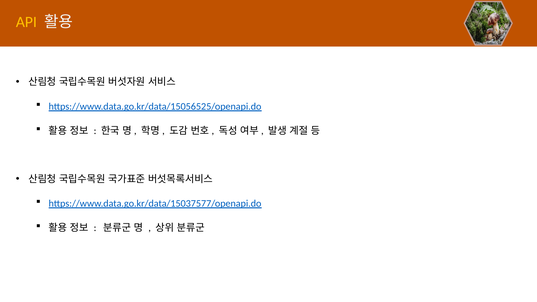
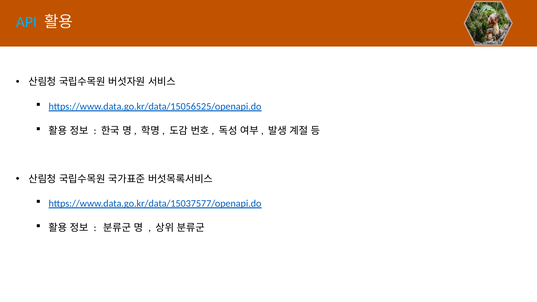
API colour: yellow -> light blue (26, 22)
